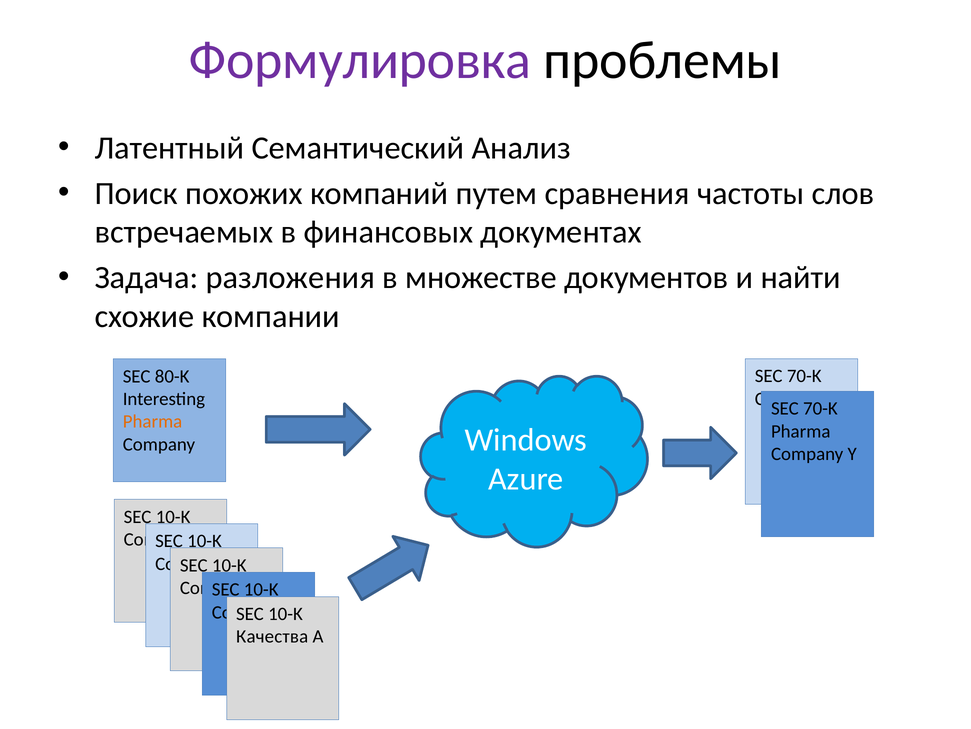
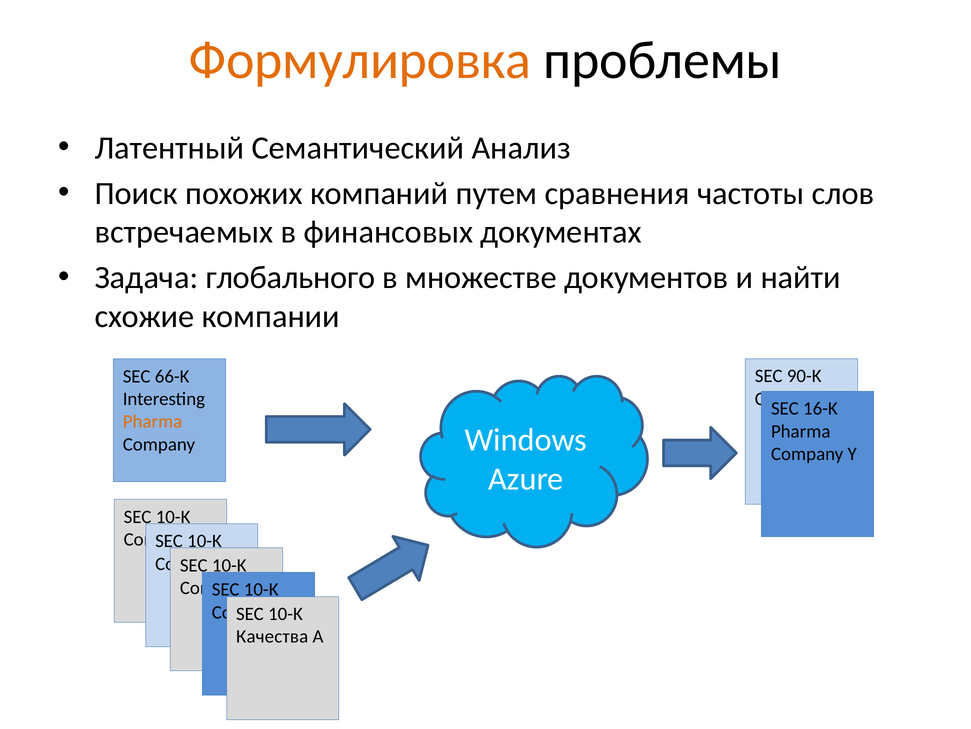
Формулировка colour: purple -> orange (360, 60)
разложения: разложения -> глобального (290, 277)
80-K: 80-K -> 66-K (172, 376)
70-K: 70-K -> 90-K (804, 376)
70-K: 70-K -> 16-K (820, 408)
